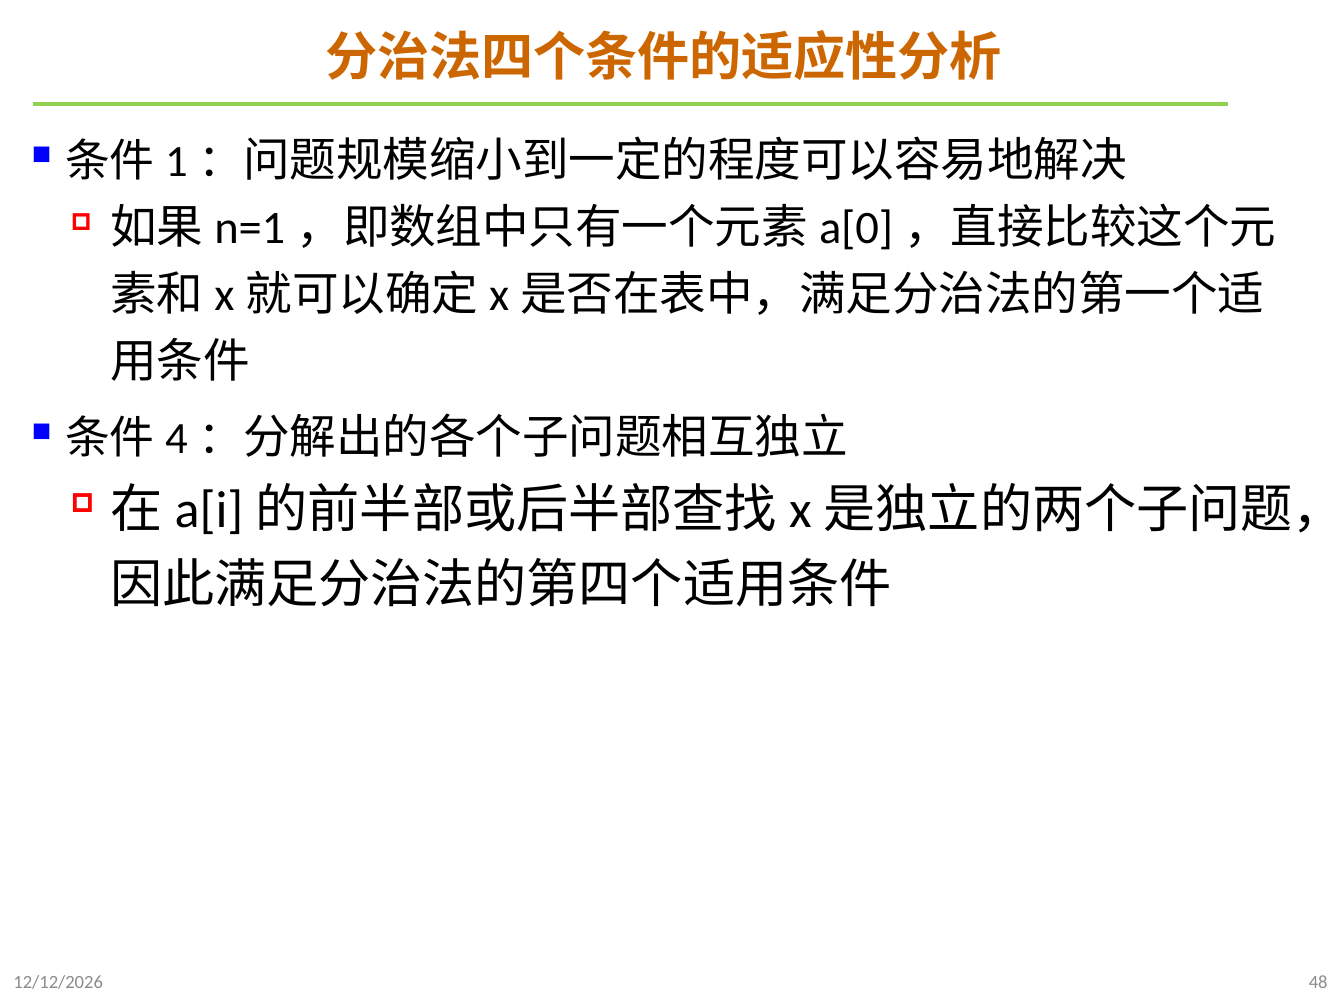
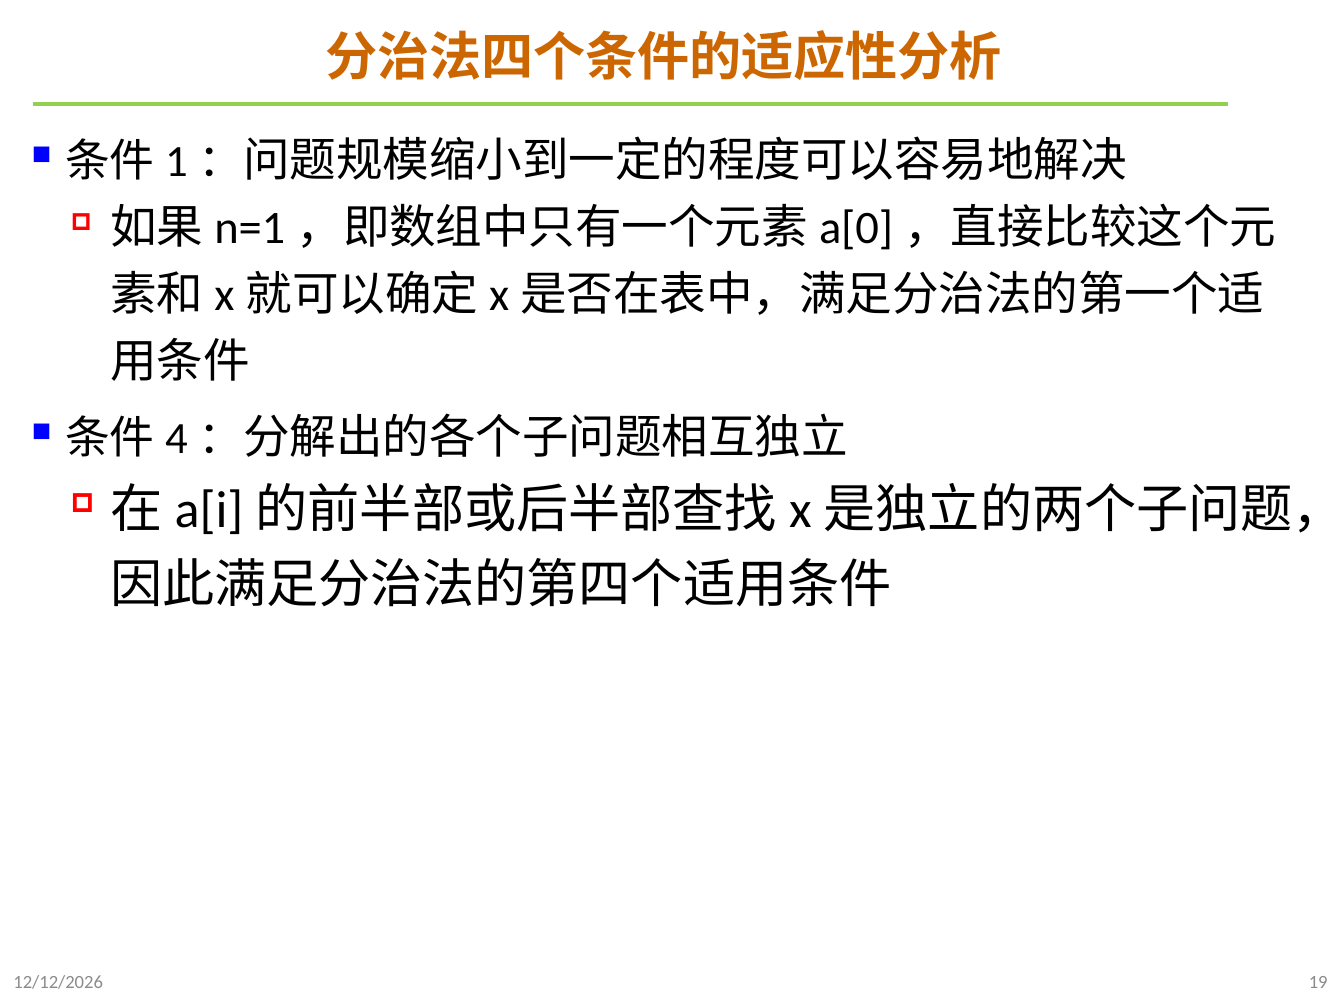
48: 48 -> 19 (1318, 982)
